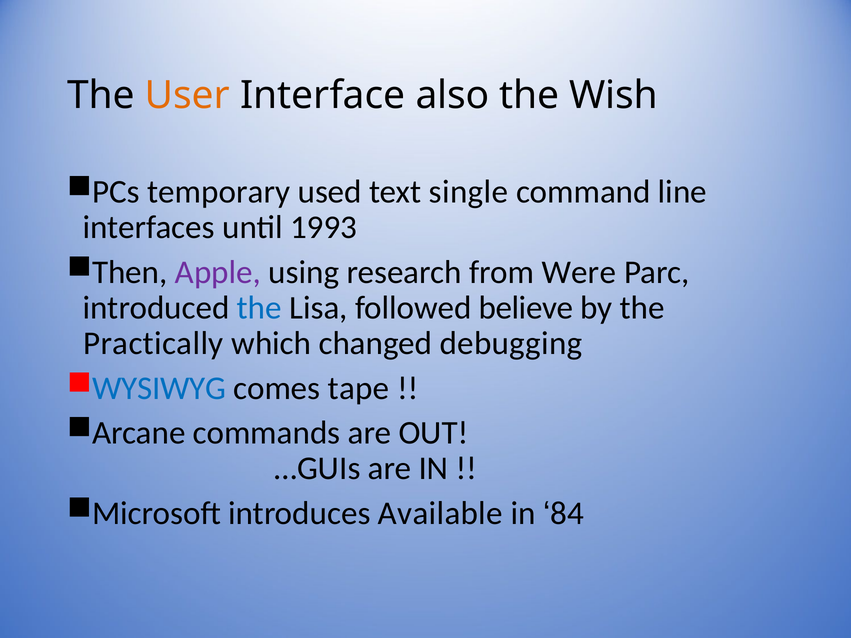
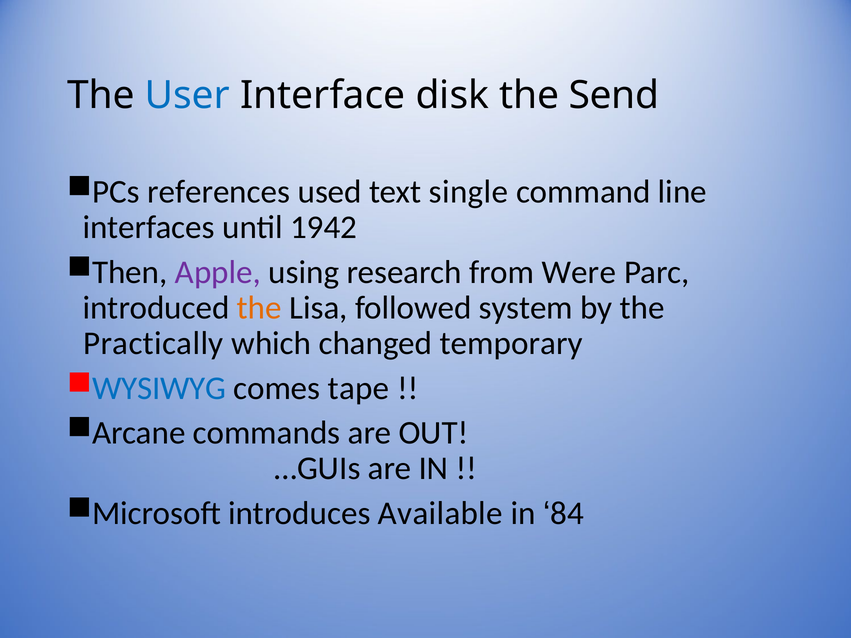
User colour: orange -> blue (187, 95)
also: also -> disk (452, 95)
Wish: Wish -> Send (614, 95)
temporary: temporary -> references (219, 192)
1993: 1993 -> 1942 (324, 228)
the colour: blue -> orange (259, 308)
believe: believe -> system (526, 308)
debugging: debugging -> temporary (511, 344)
